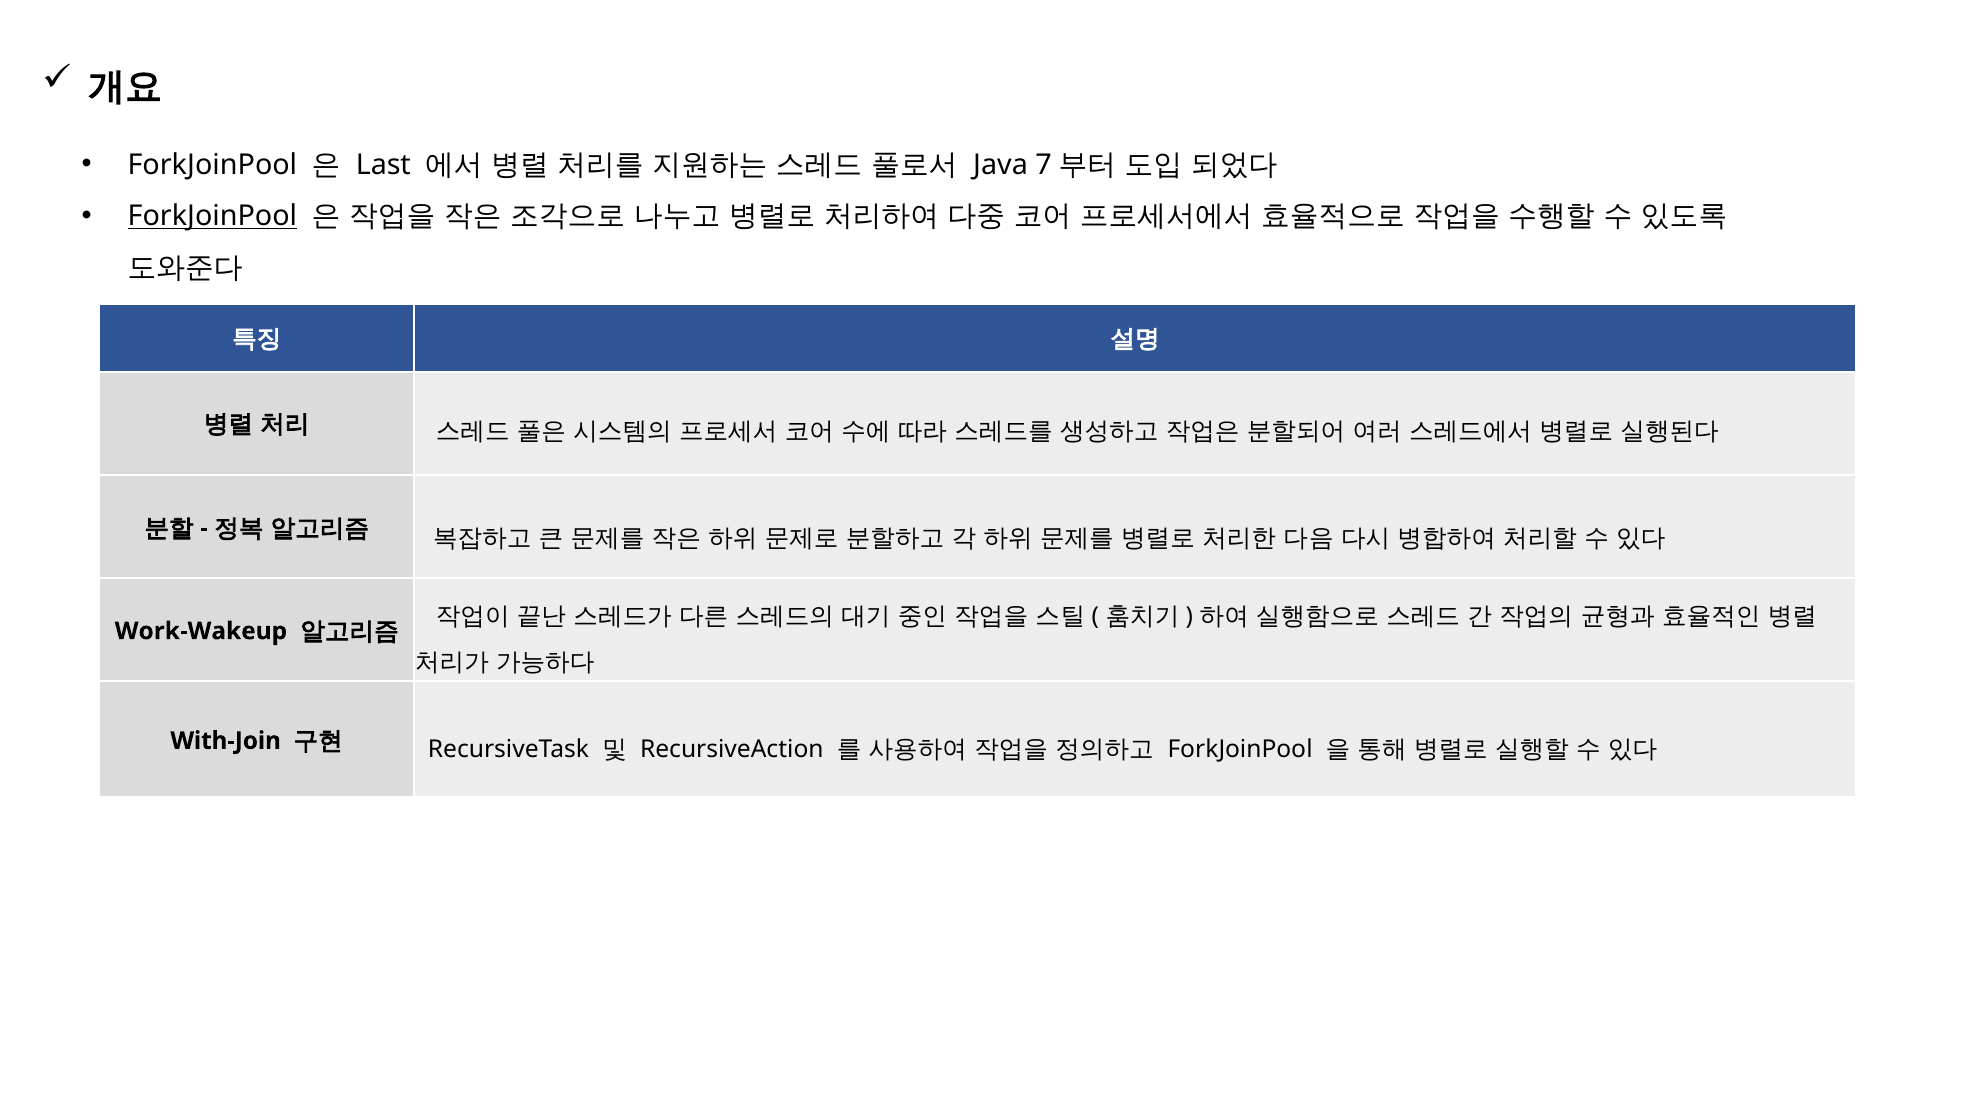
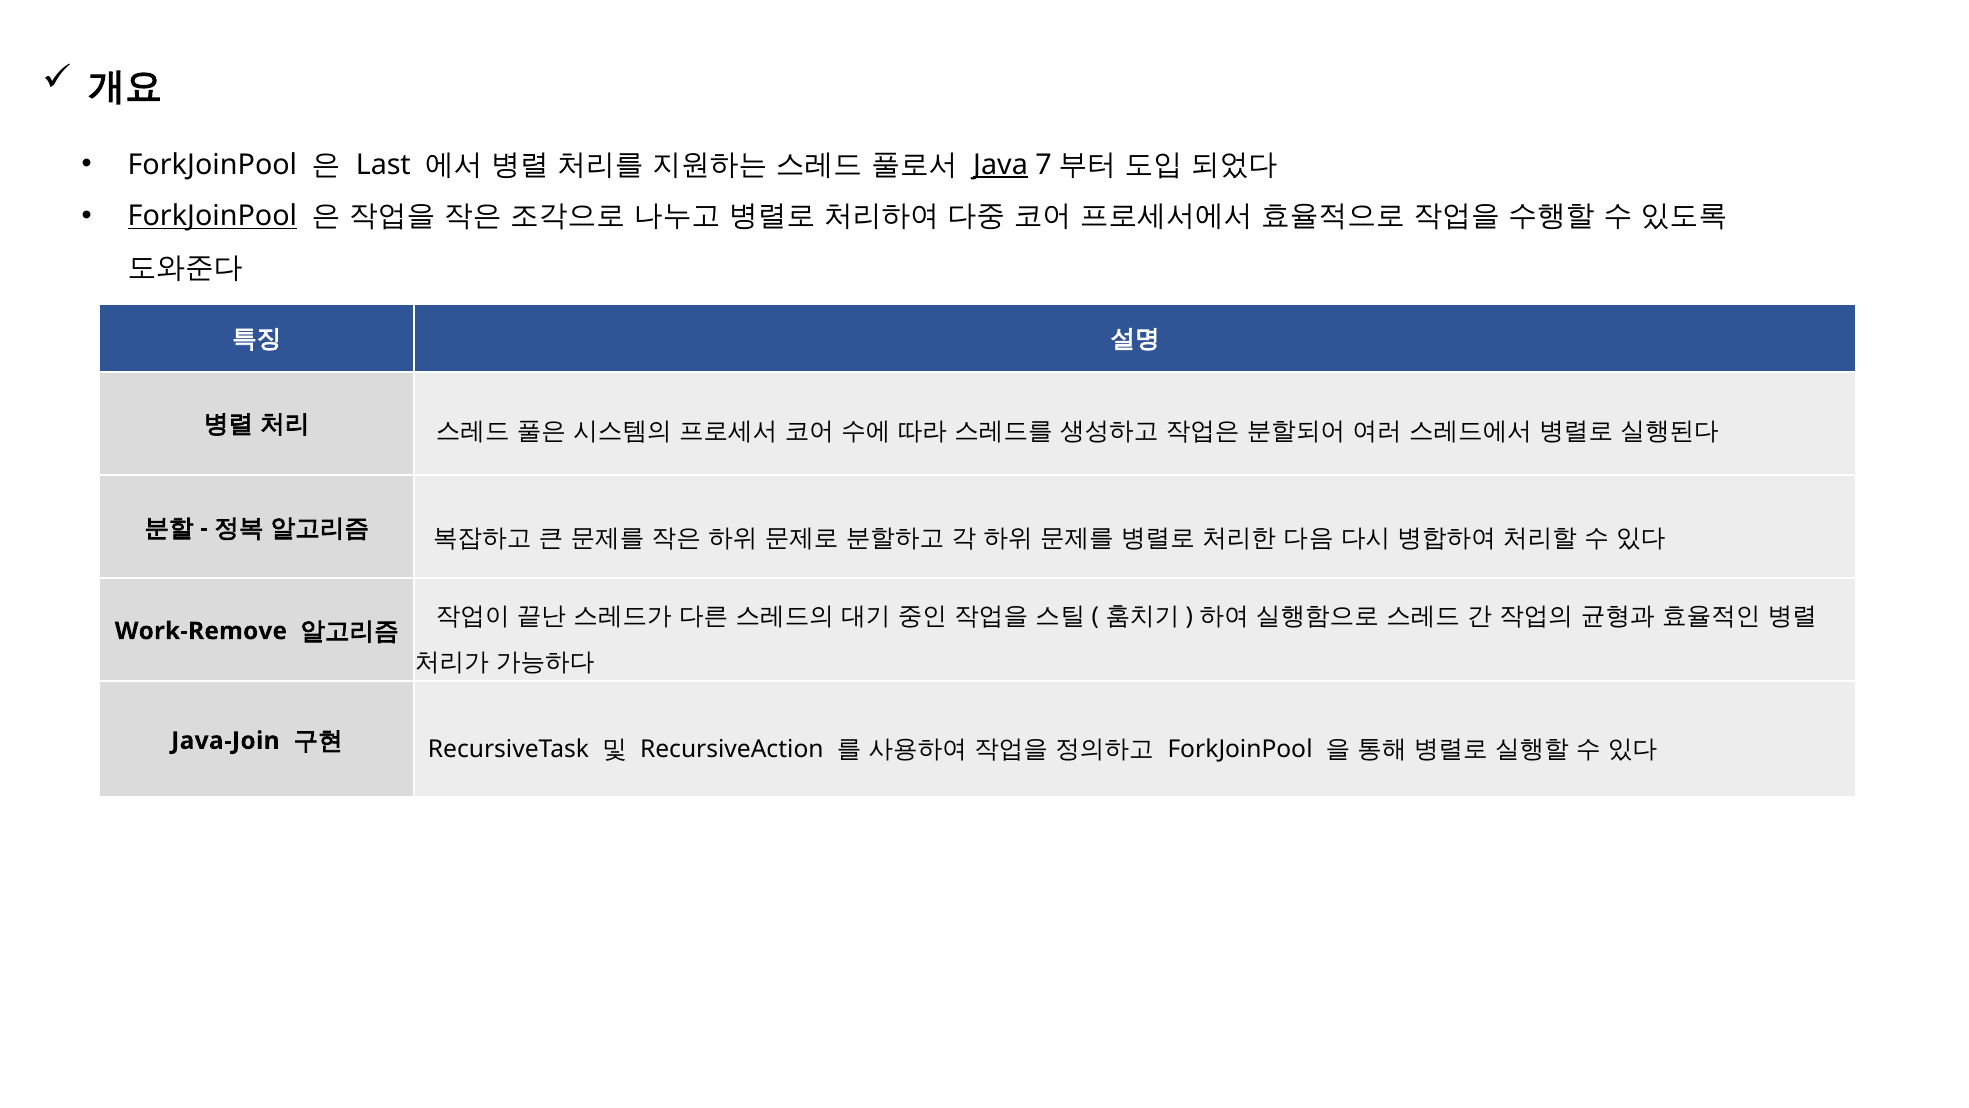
Java underline: none -> present (1001, 164)
Work-Wakeup: Work-Wakeup -> Work-Remove (201, 631)
With-Join: With-Join -> Java-Join (225, 740)
